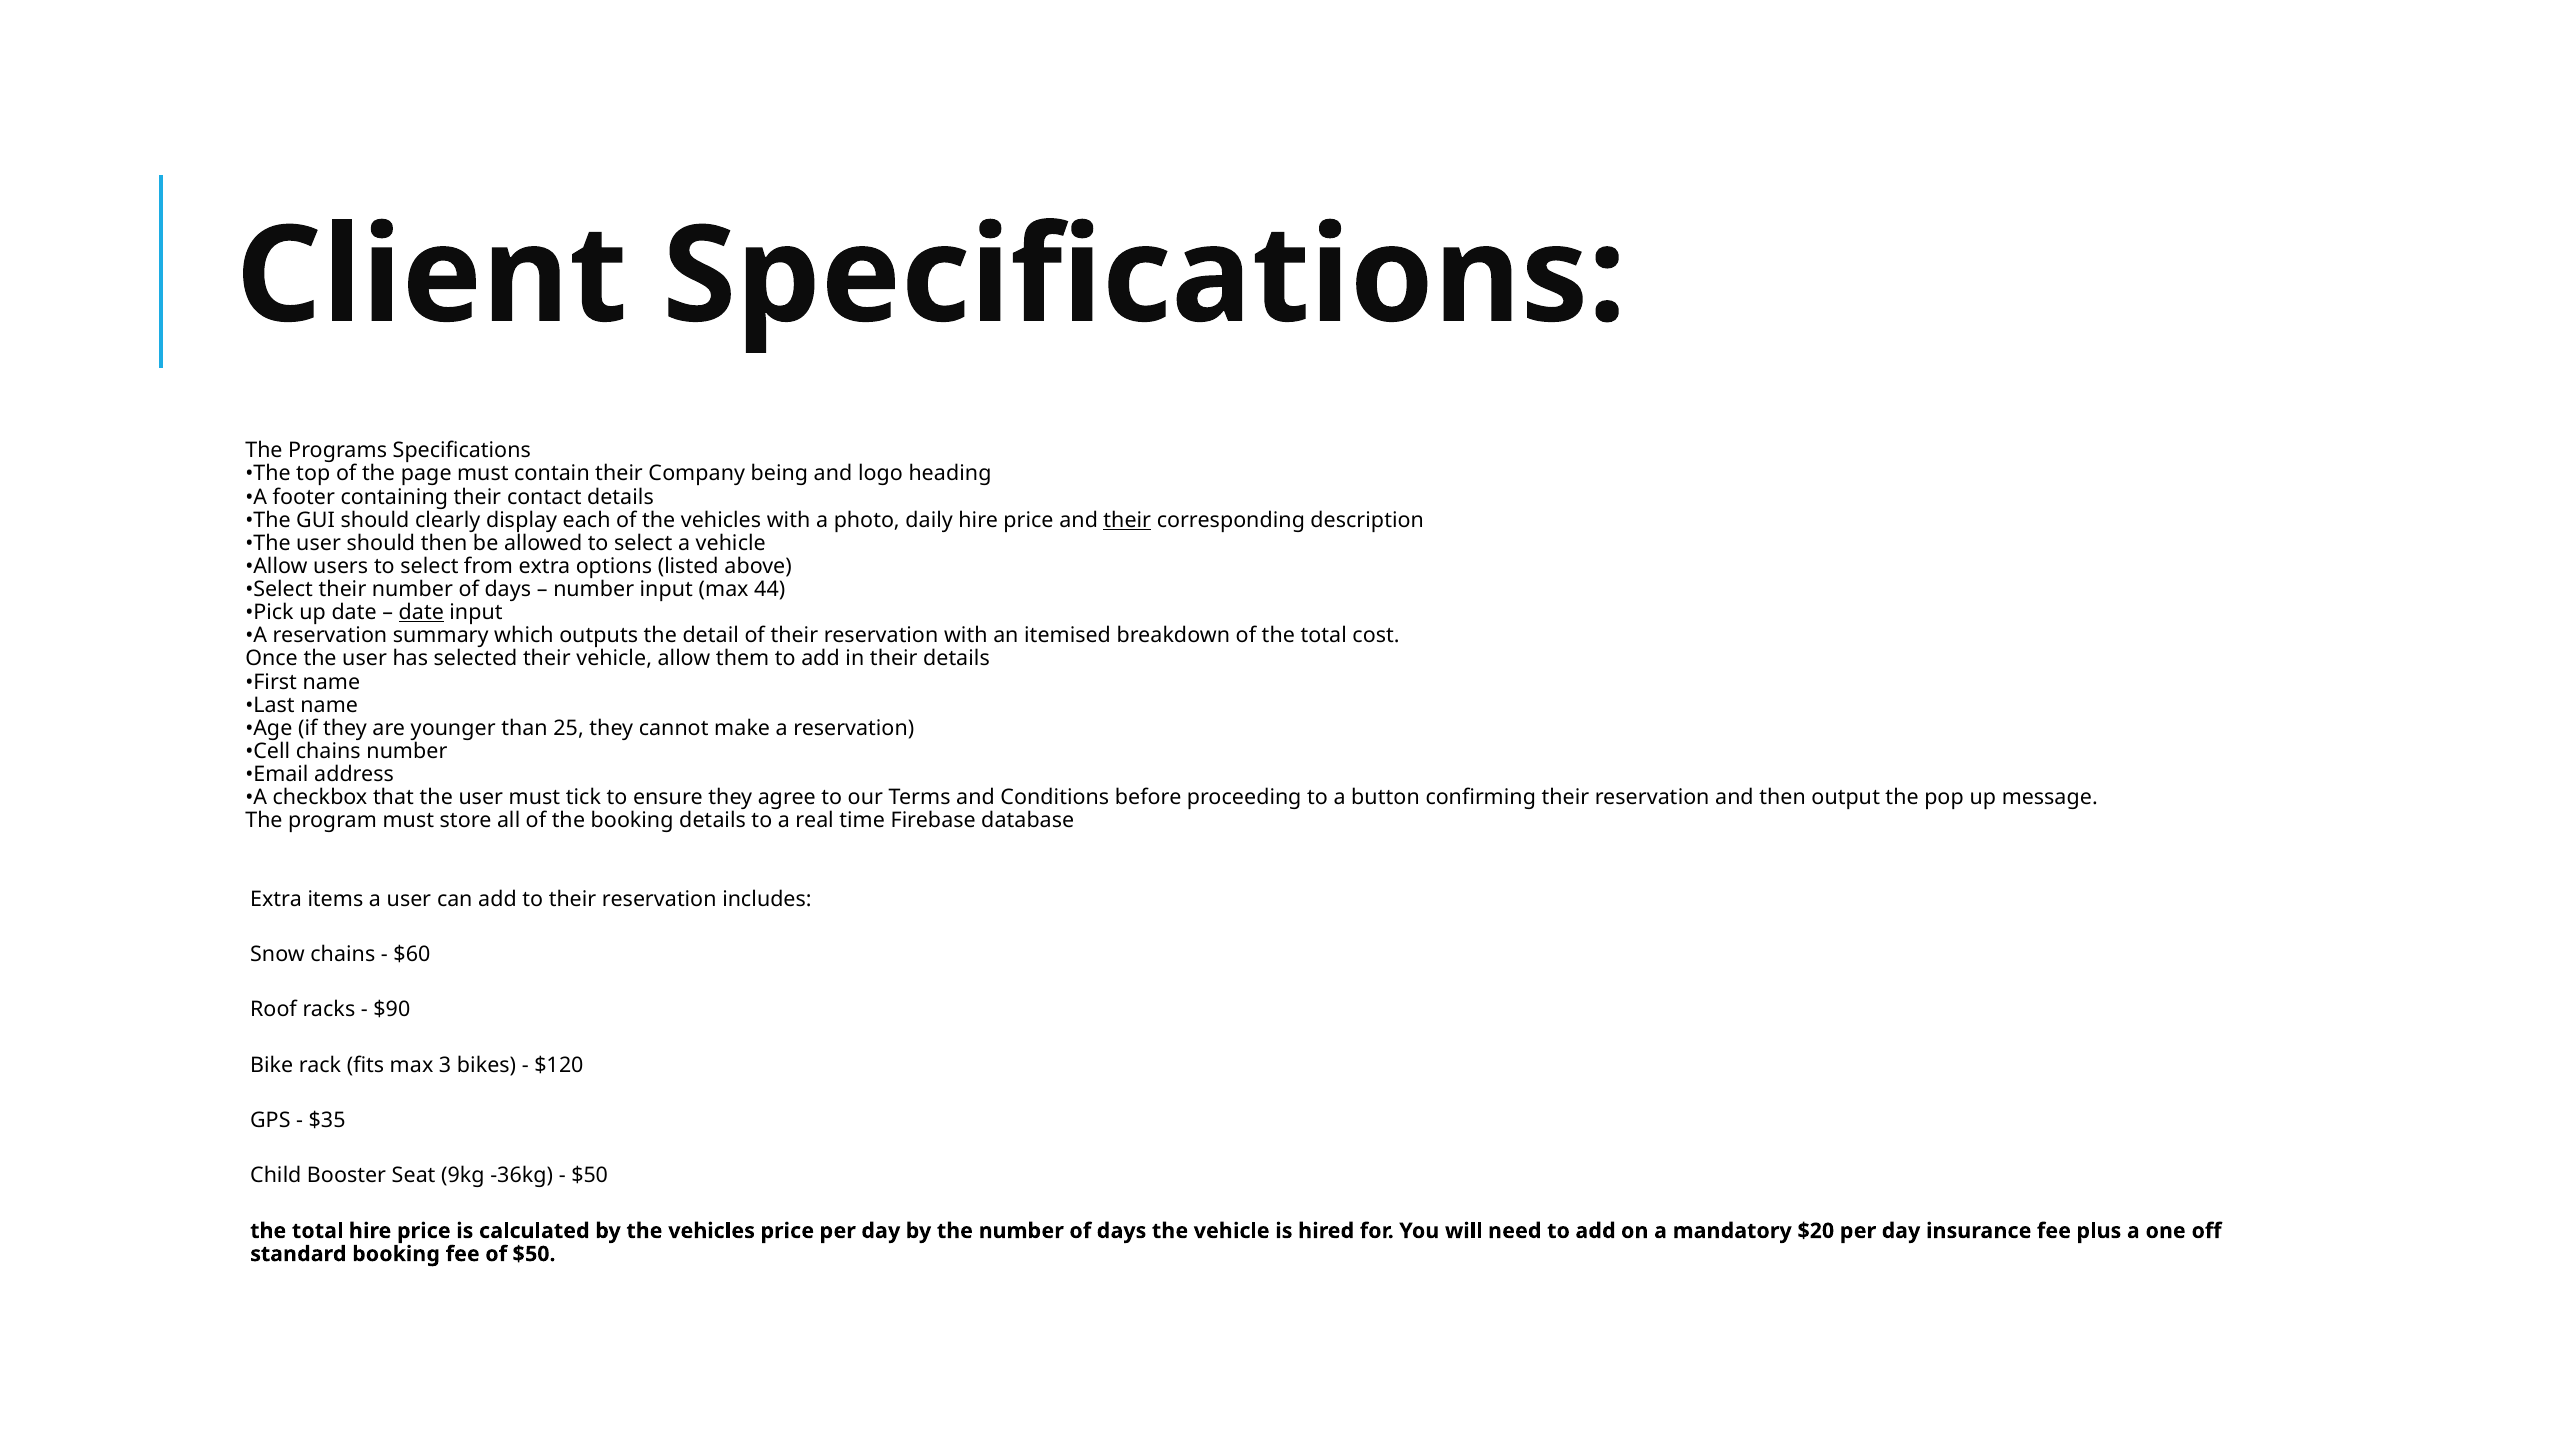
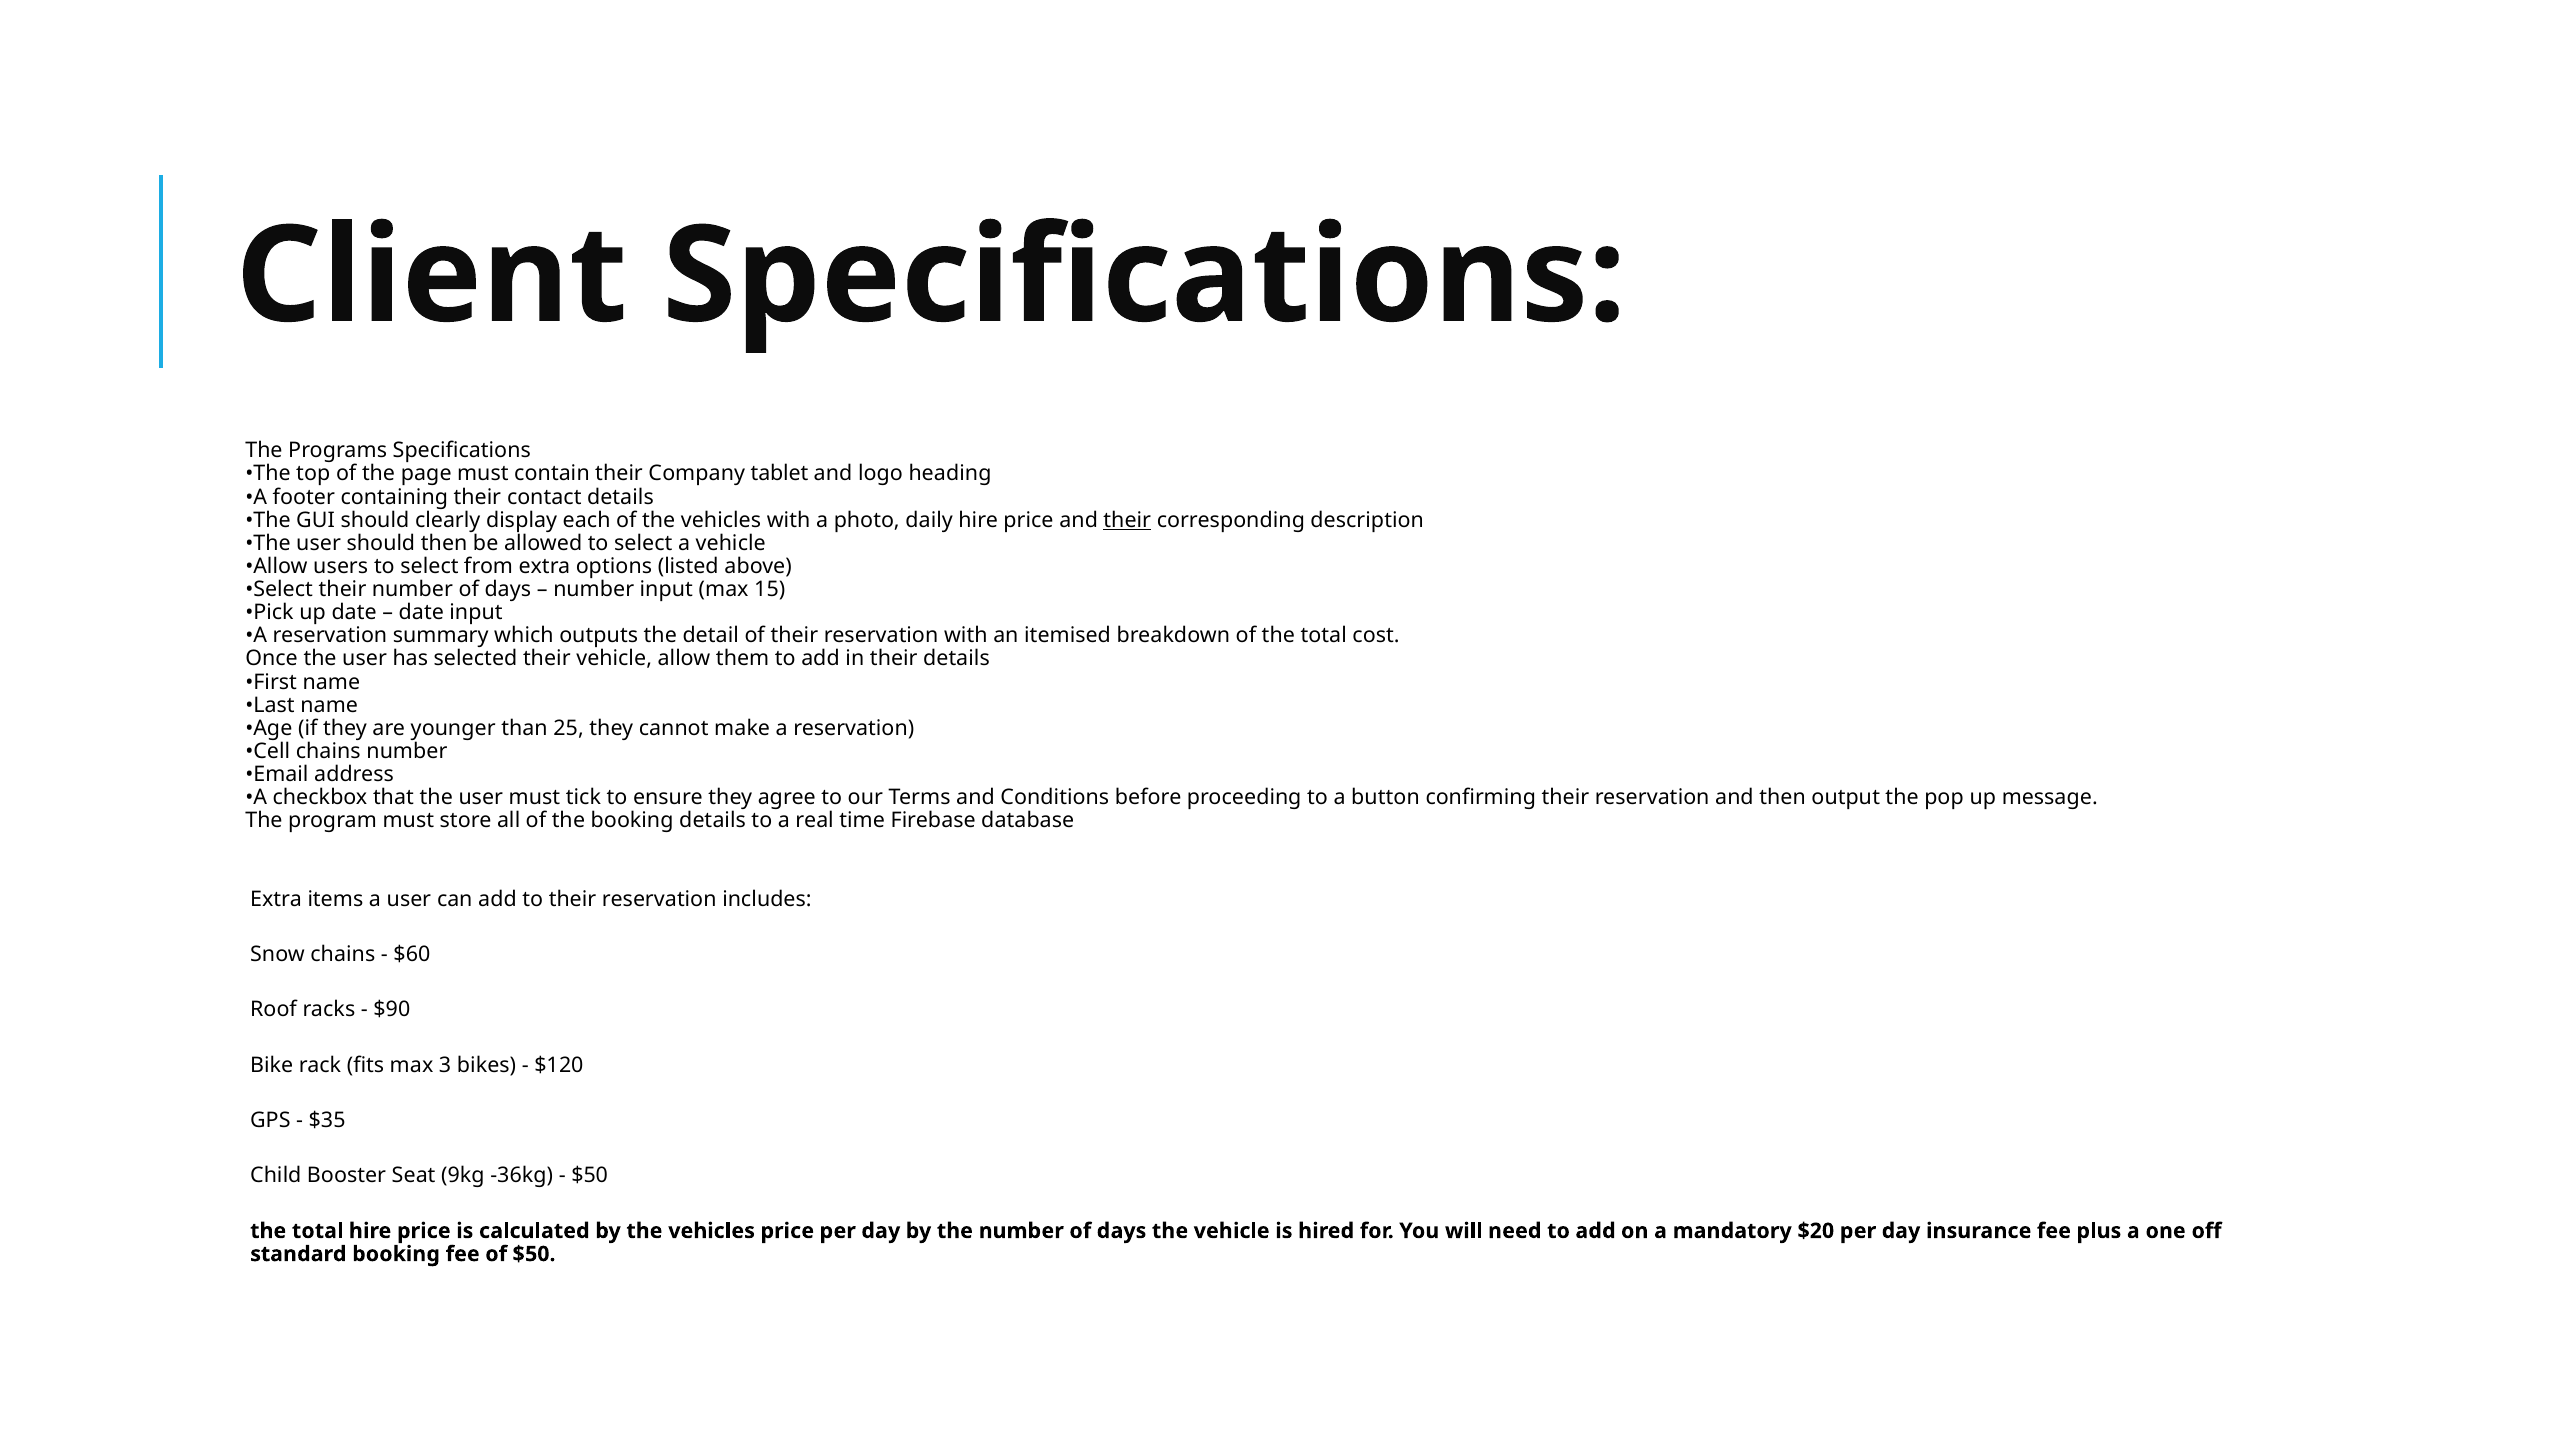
being: being -> tablet (780, 474)
44: 44 -> 15 (770, 589)
date underline: present -> none (421, 613)
